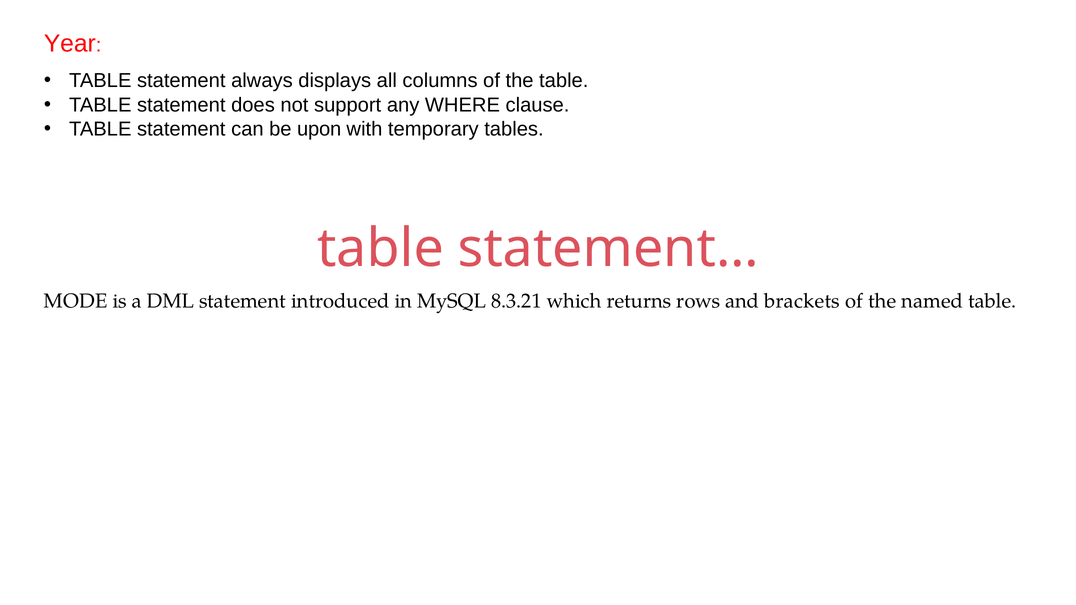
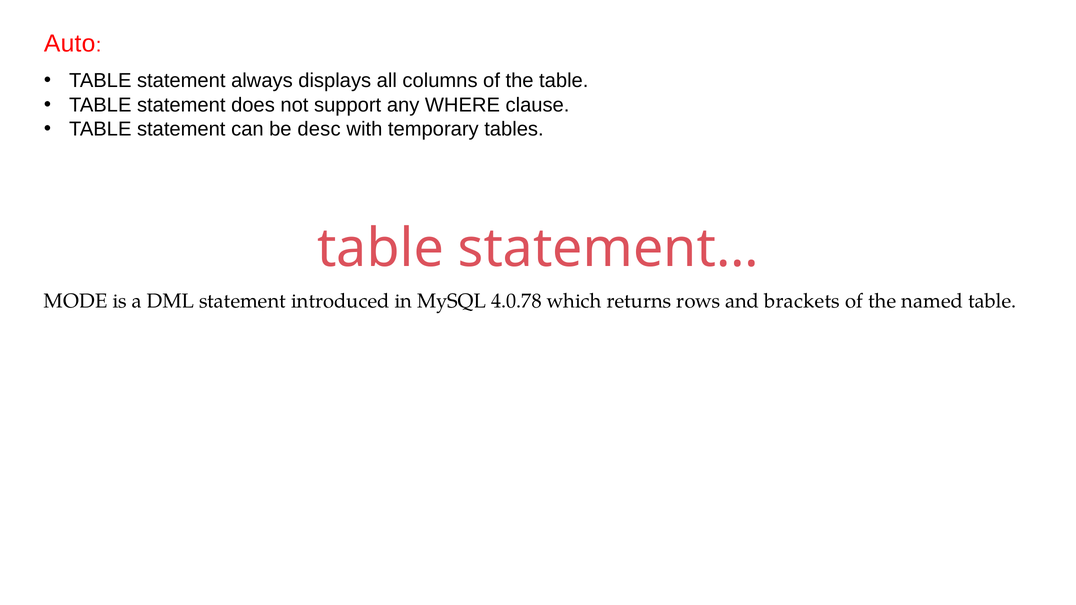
Year: Year -> Auto (70, 43)
upon: upon -> desc (319, 129)
8.3.21: 8.3.21 -> 4.0.78 (516, 301)
